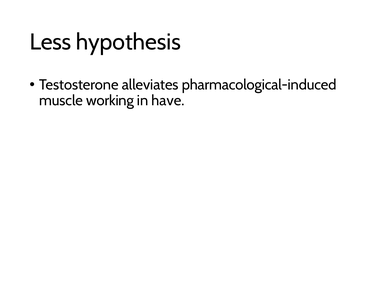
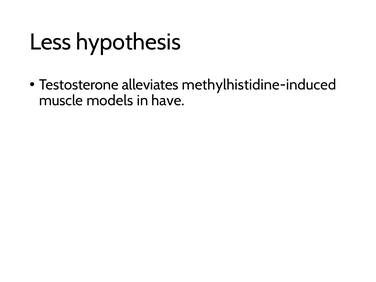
pharmacological-induced: pharmacological-induced -> methylhistidine-induced (259, 85)
working: working -> models (110, 101)
